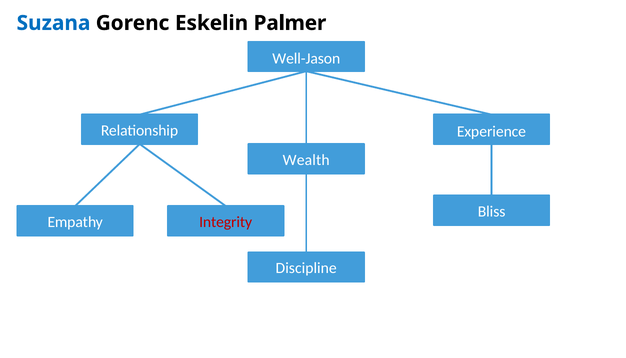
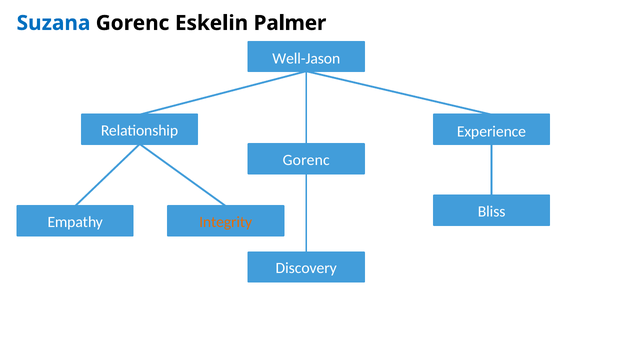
Wealth: Wealth -> Gorenc (306, 160)
Integrity colour: red -> orange (226, 222)
Discipline: Discipline -> Discovery (306, 268)
